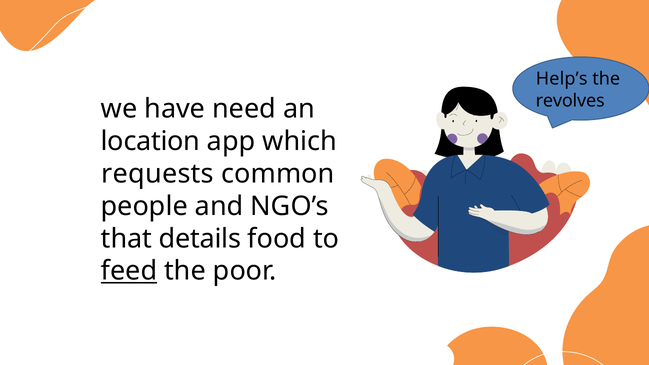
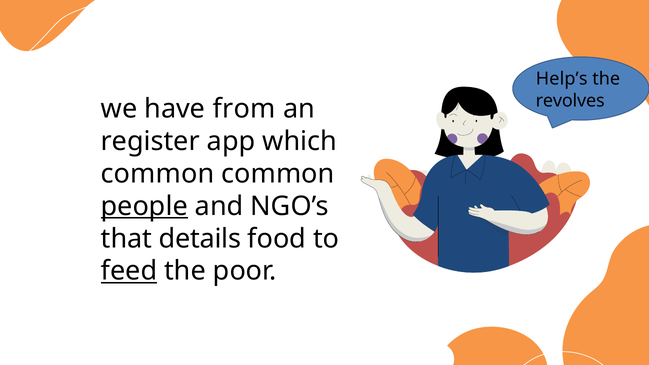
need: need -> from (244, 109)
location: location -> register (150, 141)
requests: requests -> common (158, 174)
people underline: none -> present (144, 206)
